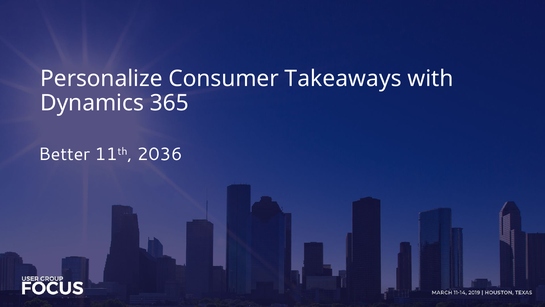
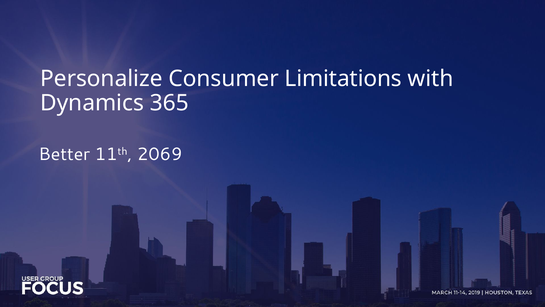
Takeaways: Takeaways -> Limitations (343, 78)
2036: 2036 -> 2069 (160, 154)
